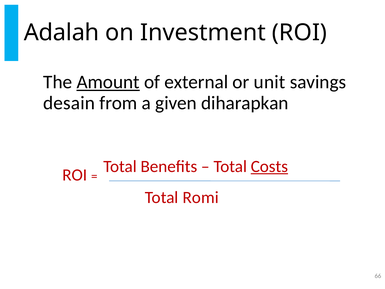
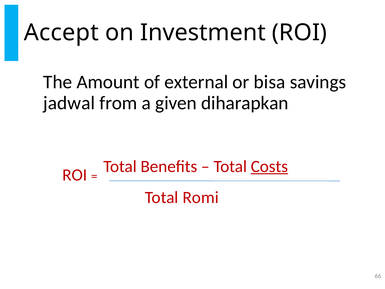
Adalah: Adalah -> Accept (61, 33)
Amount underline: present -> none (108, 82)
unit: unit -> bisa (270, 82)
desain: desain -> jadwal (69, 103)
